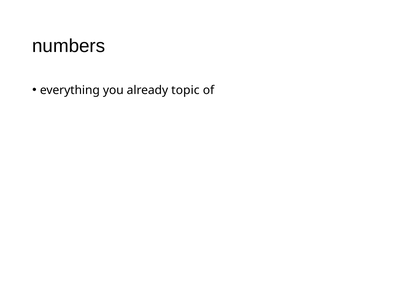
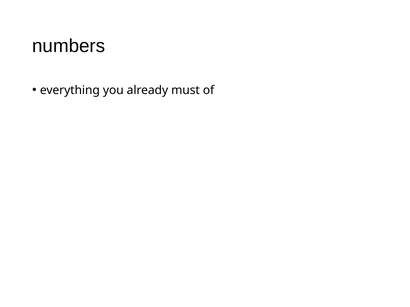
topic: topic -> must (186, 90)
